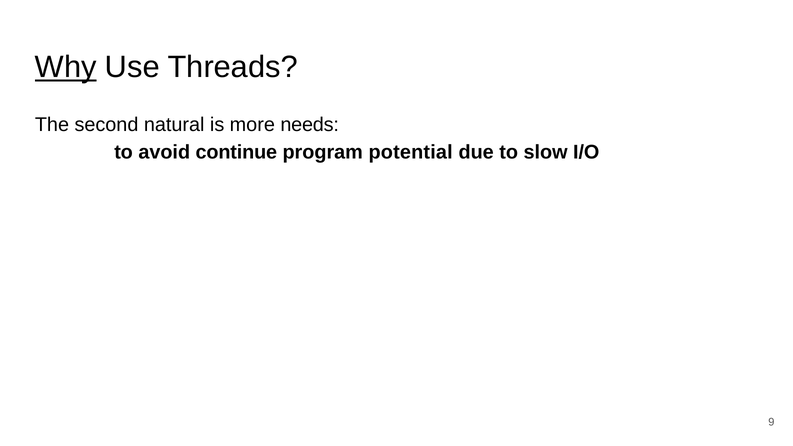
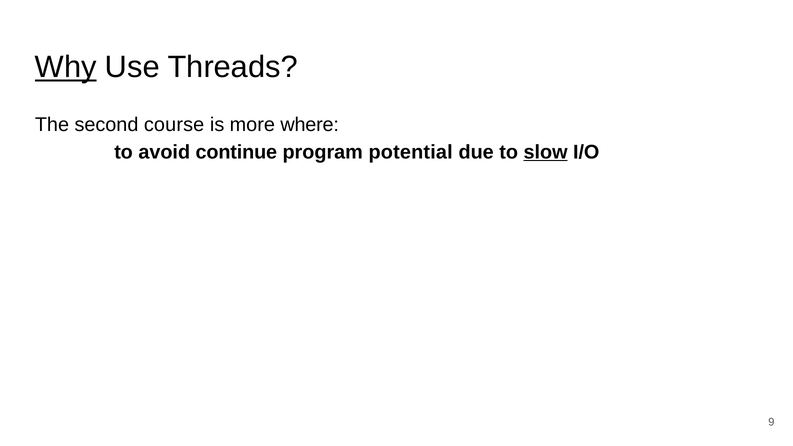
natural: natural -> course (174, 125)
needs: needs -> where (310, 125)
slow underline: none -> present (546, 152)
